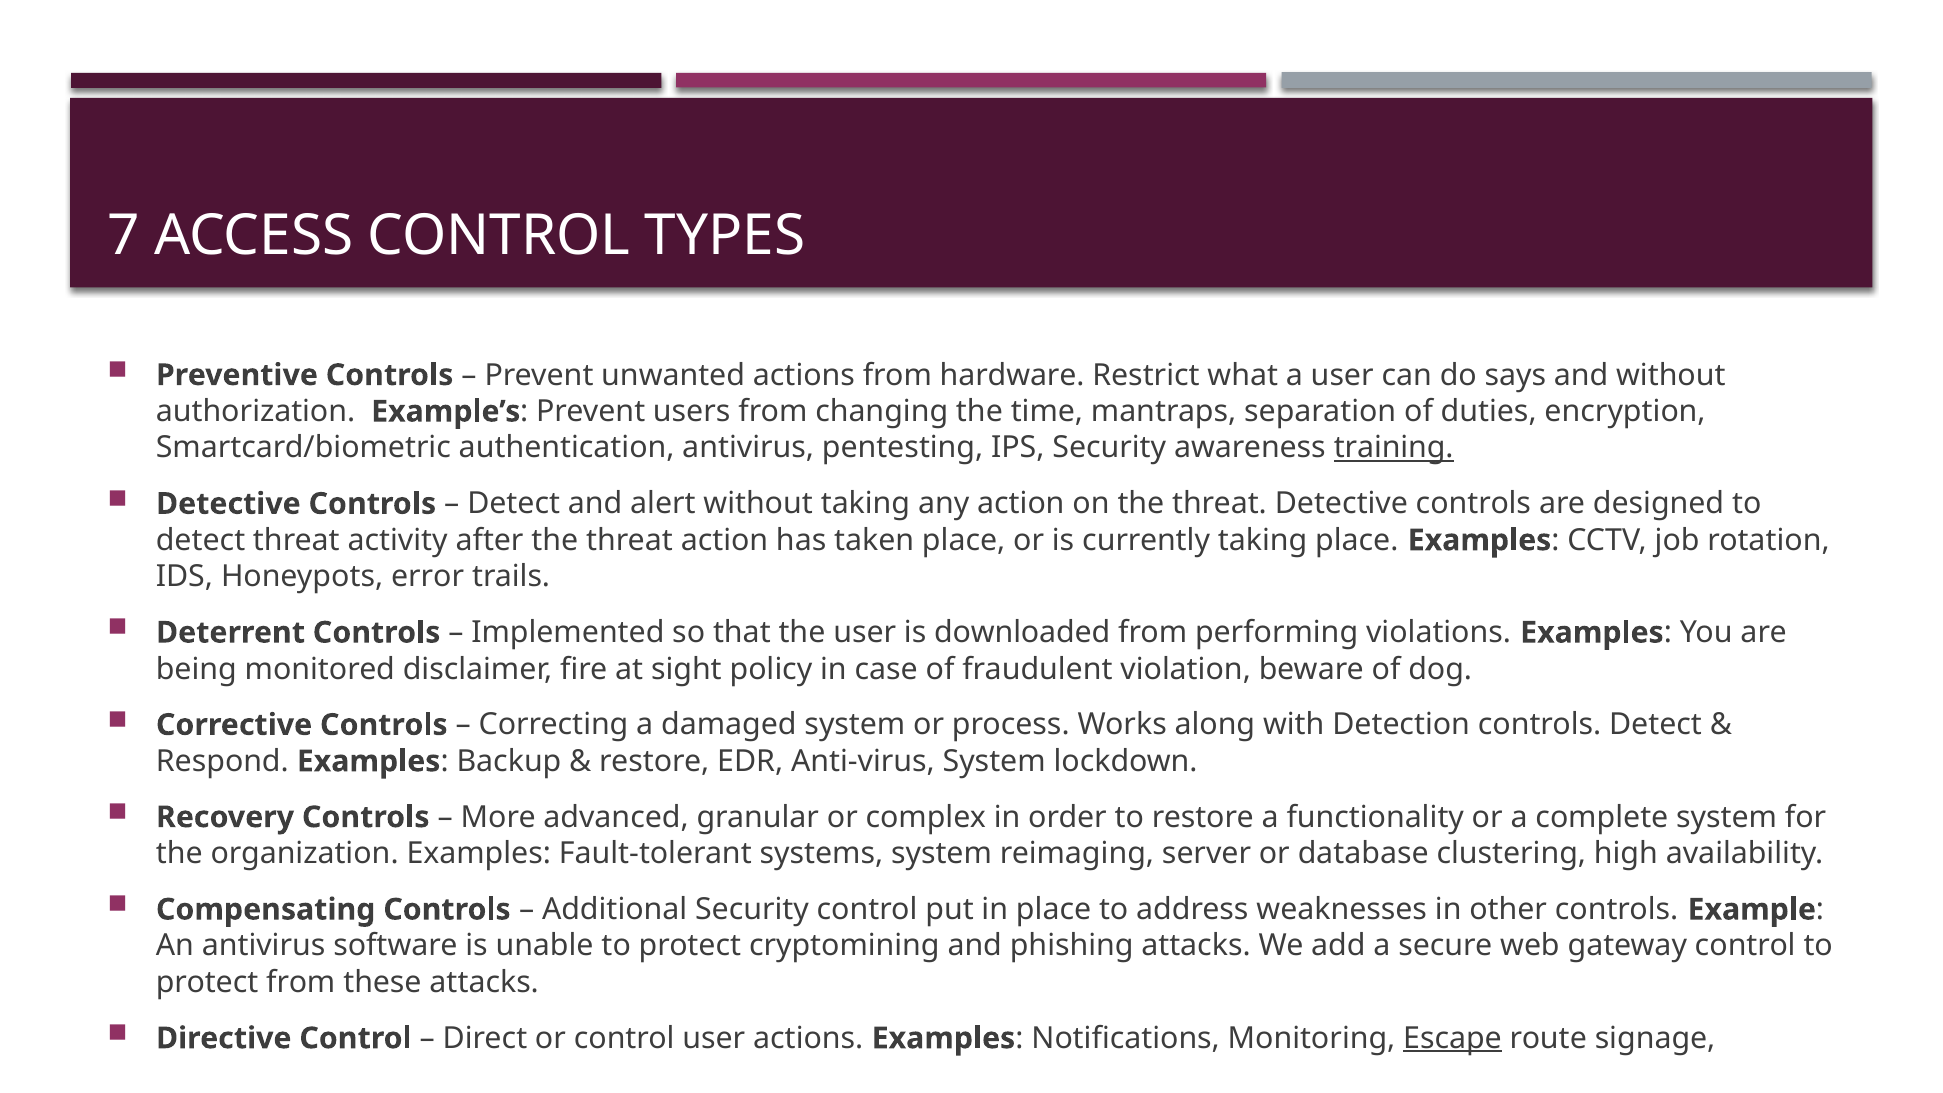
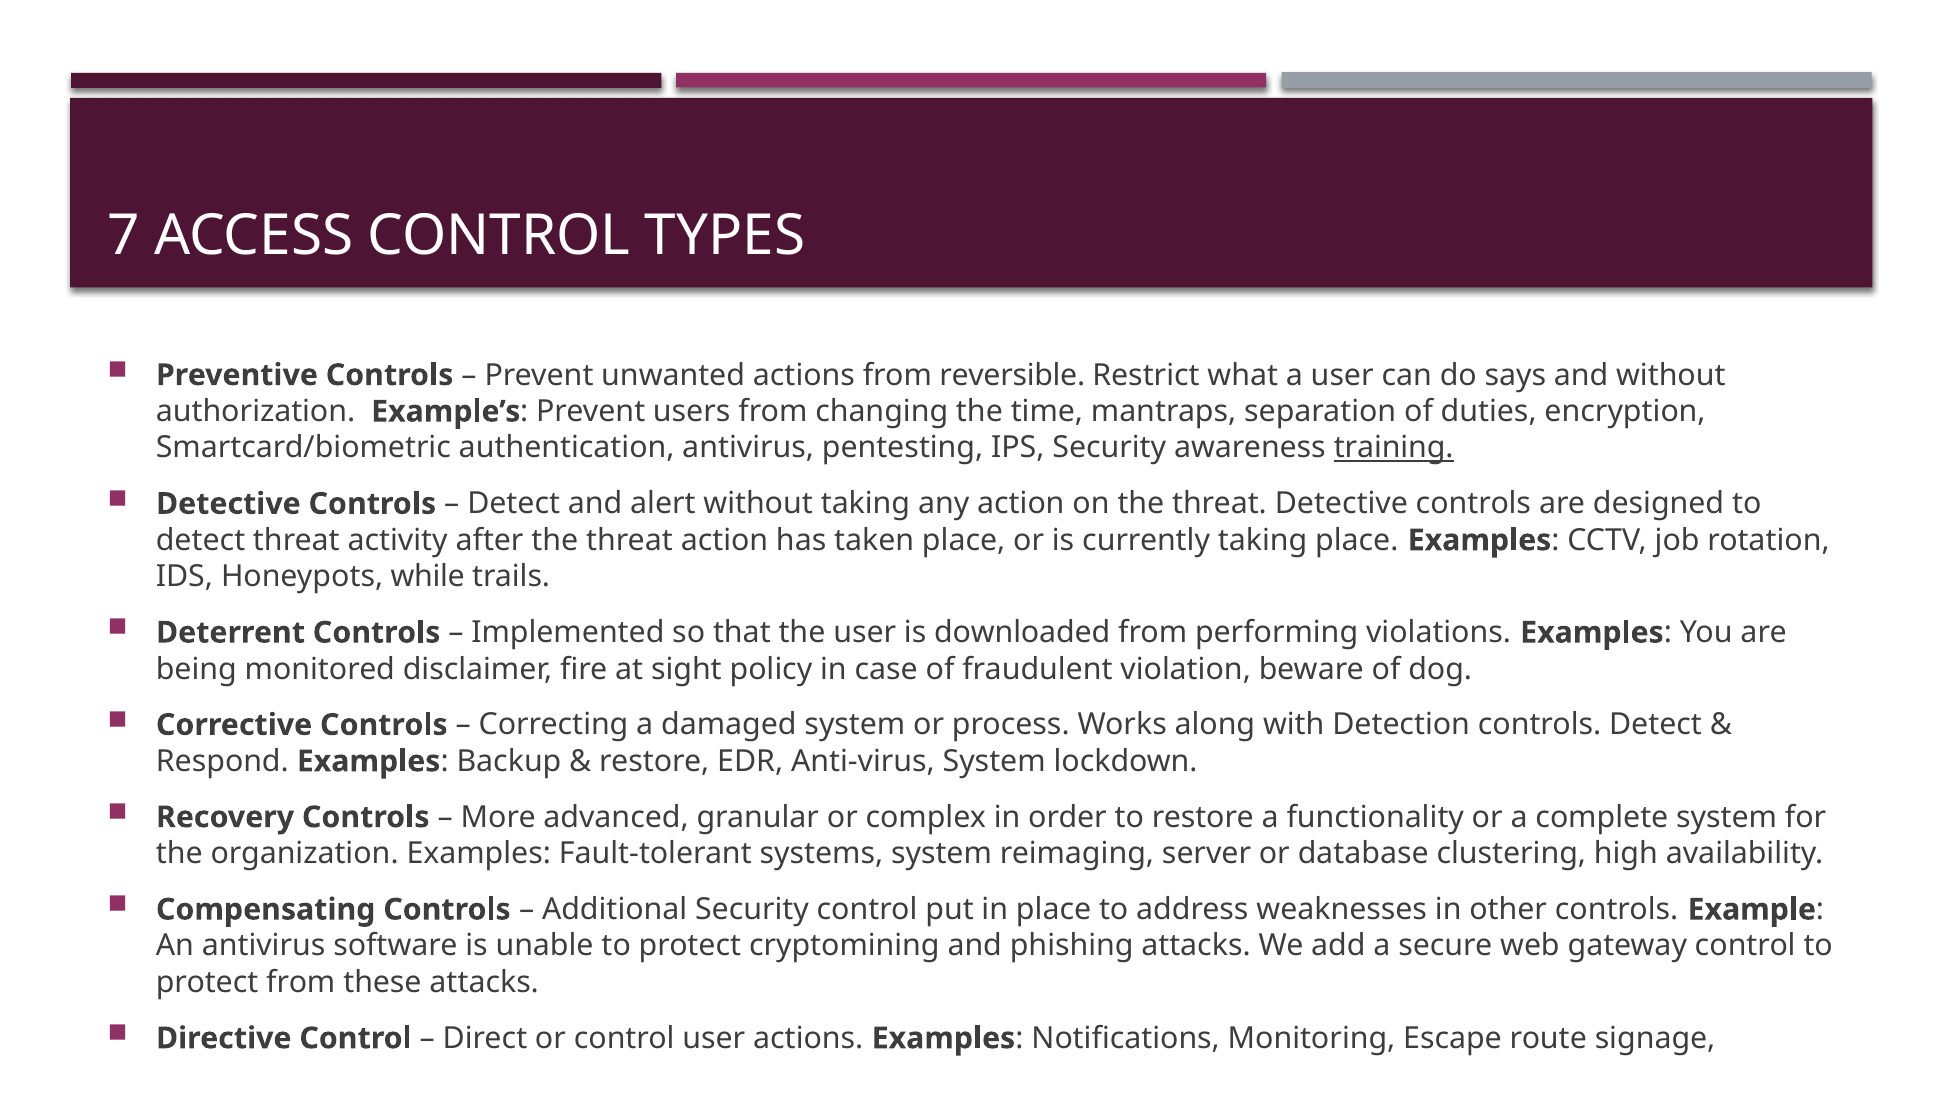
hardware: hardware -> reversible (1012, 375)
error: error -> while (428, 577)
Escape underline: present -> none (1453, 1038)
